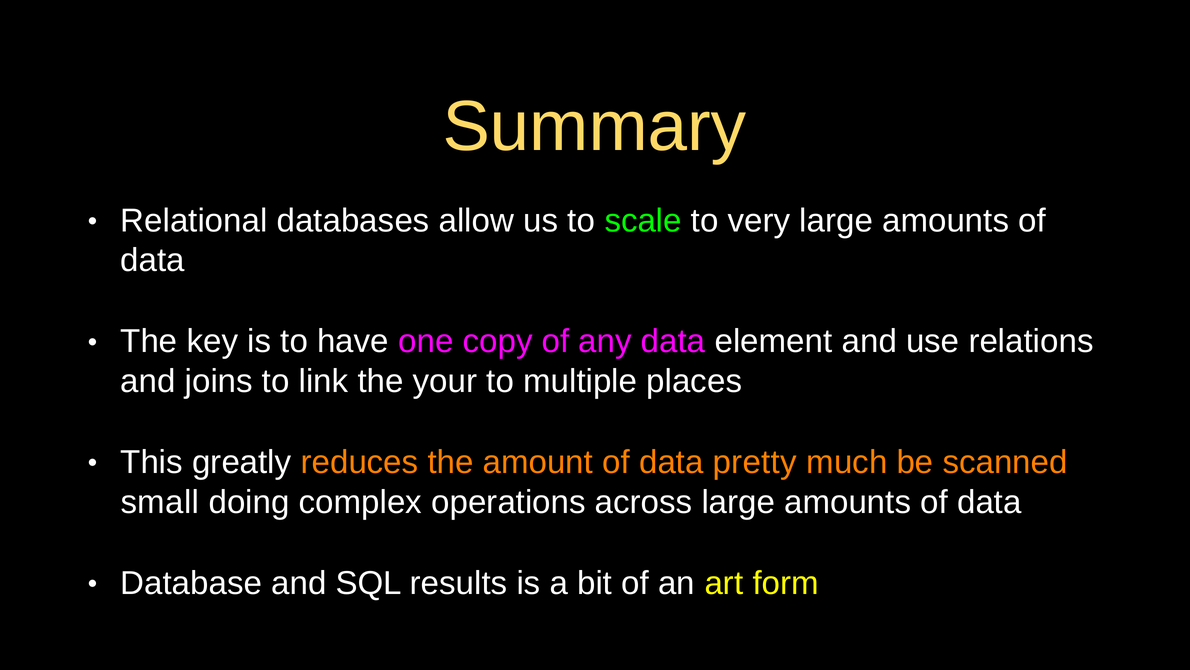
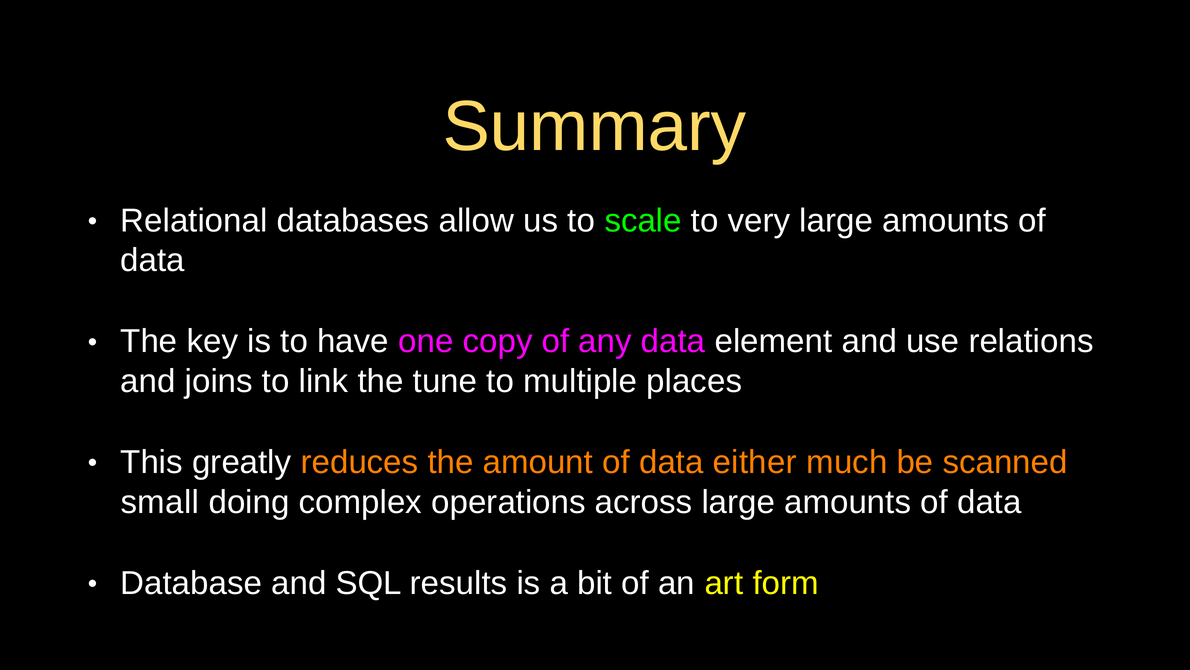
your: your -> tune (445, 381)
pretty: pretty -> either (755, 462)
